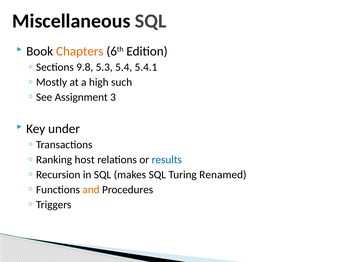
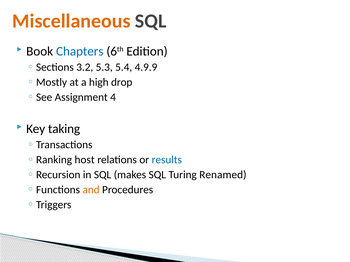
Miscellaneous colour: black -> orange (71, 21)
Chapters colour: orange -> blue (80, 51)
9.8: 9.8 -> 3.2 (85, 67)
5.4.1: 5.4.1 -> 4.9.9 (146, 67)
such: such -> drop (122, 82)
3: 3 -> 4 (113, 97)
under: under -> taking (64, 129)
